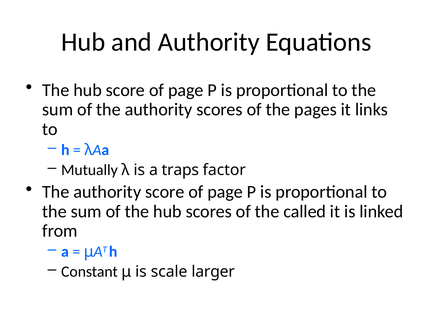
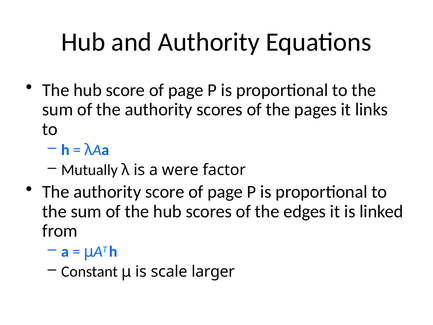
traps: traps -> were (180, 170)
called: called -> edges (305, 211)
